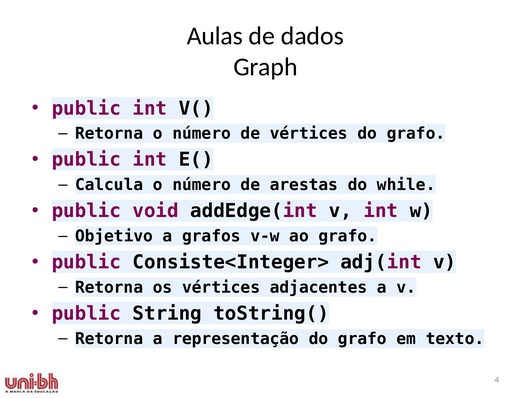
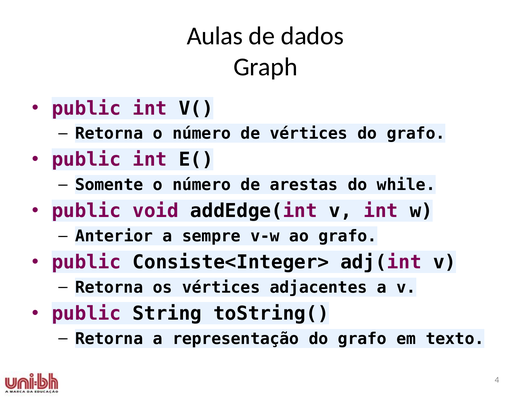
Calcula: Calcula -> Somente (109, 185)
Objetivo: Objetivo -> Anterior (114, 236)
grafos: grafos -> sempre (211, 236)
